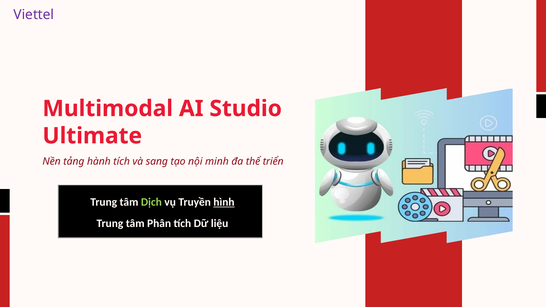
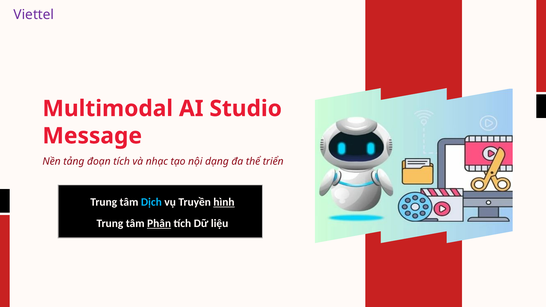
Ultimate: Ultimate -> Message (92, 136)
hành: hành -> đoạn (99, 162)
sang: sang -> nhạc (157, 162)
minh: minh -> dạng (217, 162)
Dịch colour: light green -> light blue (151, 202)
Phân underline: none -> present (159, 223)
